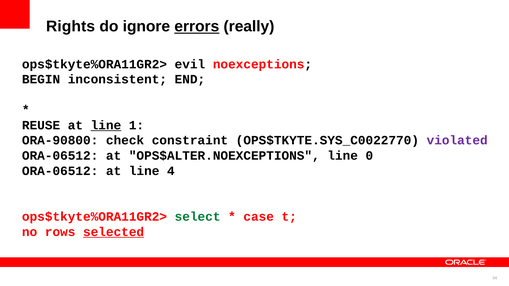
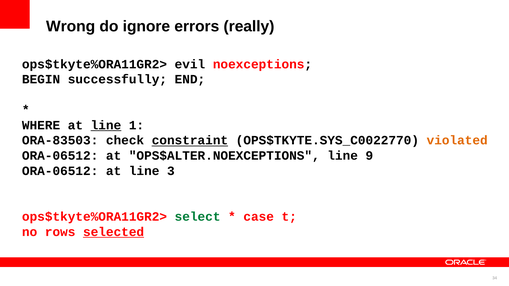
Rights: Rights -> Wrong (71, 27)
errors underline: present -> none (197, 27)
inconsistent: inconsistent -> successfully (117, 80)
REUSE: REUSE -> WHERE (41, 125)
ORA-90800: ORA-90800 -> ORA-83503 (60, 141)
constraint underline: none -> present (190, 141)
violated colour: purple -> orange (457, 141)
0: 0 -> 9 (369, 156)
4: 4 -> 3 (171, 171)
